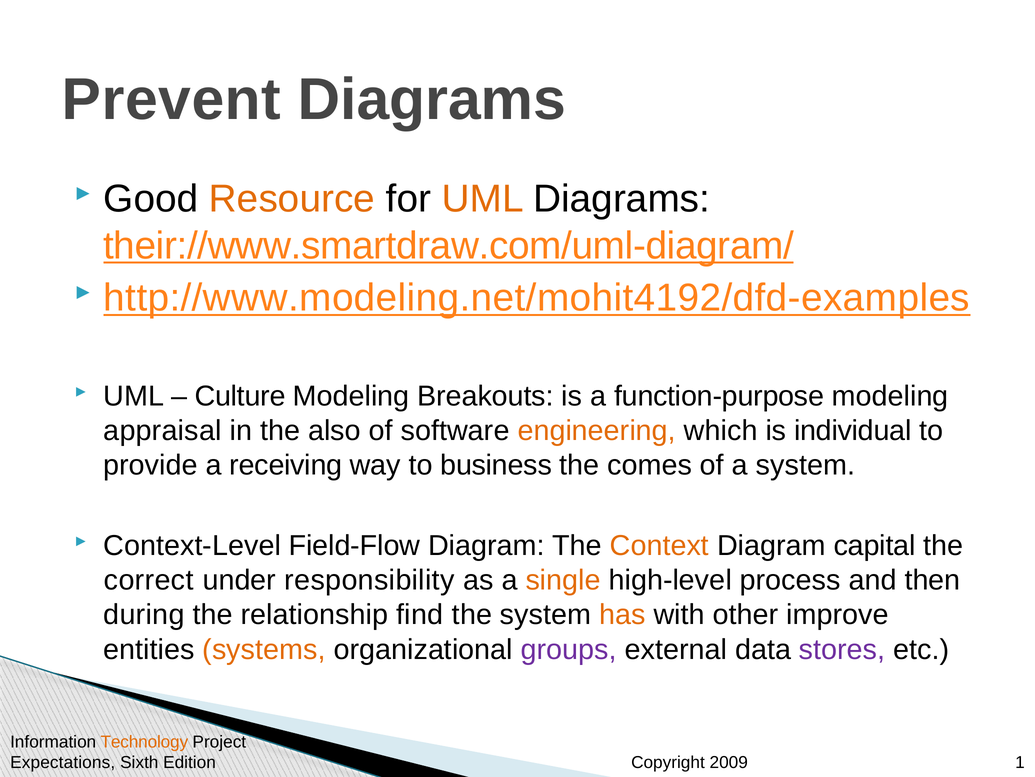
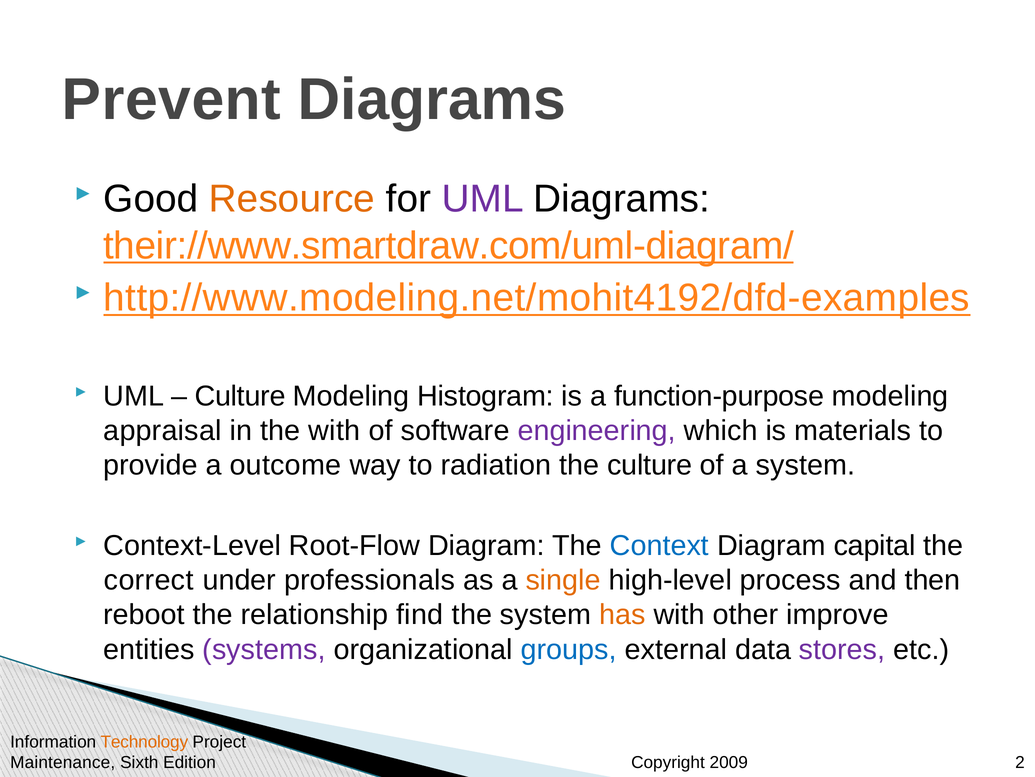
UML colour: orange -> purple (483, 199)
Breakouts: Breakouts -> Histogram (486, 396)
the also: also -> with (334, 430)
engineering colour: orange -> purple (597, 430)
individual: individual -> materials (853, 430)
receiving: receiving -> outcome (286, 465)
business: business -> radiation (496, 465)
the comes: comes -> culture (650, 465)
Field-Flow: Field-Flow -> Root-Flow (354, 545)
Context colour: orange -> blue (659, 545)
responsibility: responsibility -> professionals (370, 580)
during: during -> reboot (144, 614)
systems colour: orange -> purple (264, 649)
groups colour: purple -> blue (569, 649)
Expectations: Expectations -> Maintenance (63, 762)
1: 1 -> 2 (1020, 762)
